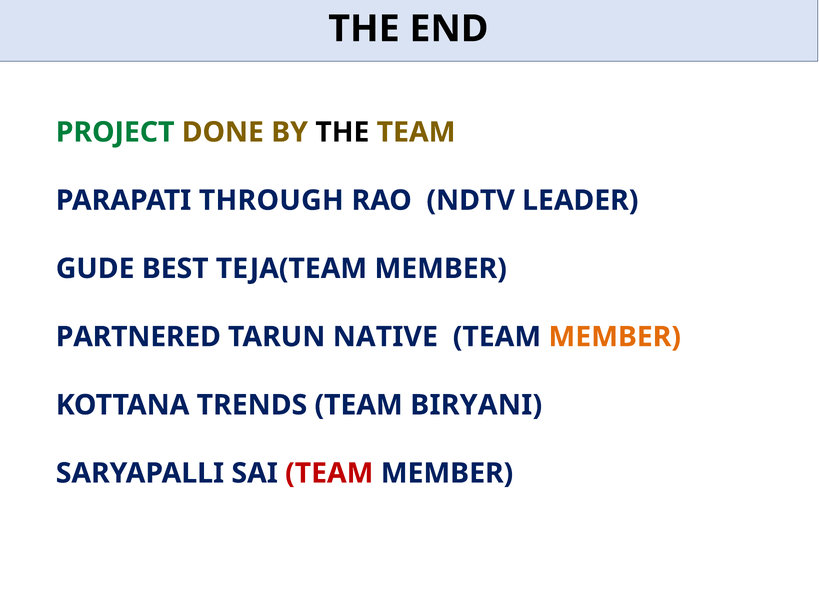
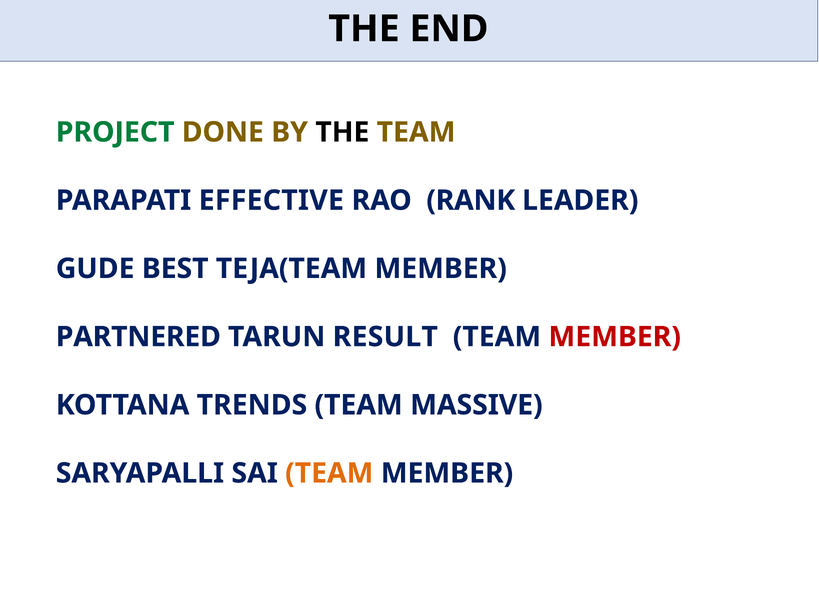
THROUGH: THROUGH -> EFFECTIVE (271, 200)
NDTV: NDTV -> RANK (471, 200)
NATIVE: NATIVE -> RESULT (385, 337)
MEMBER colour: orange -> red (615, 337)
BIRYANI: BIRYANI -> MASSIVE (476, 405)
TEAM colour: red -> orange (329, 473)
